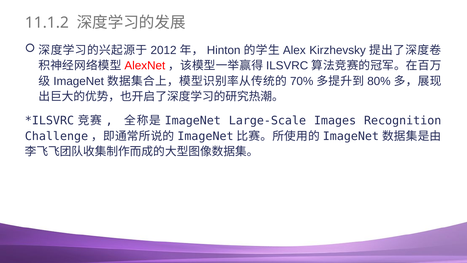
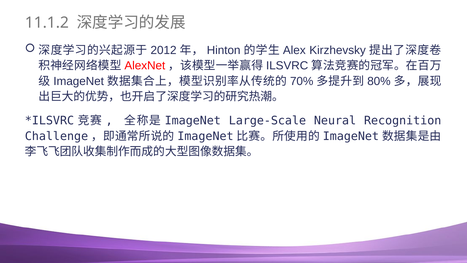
Images: Images -> Neural (335, 121)
